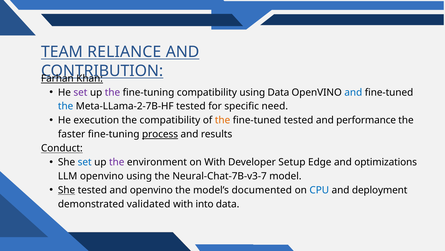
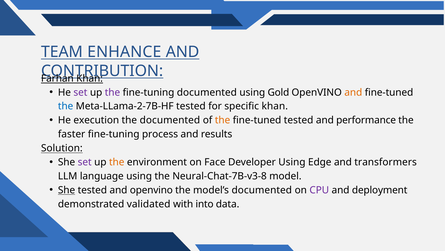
RELIANCE: RELIANCE -> ENHANCE (124, 52)
fine-tuning compatibility: compatibility -> documented (207, 92)
using Data: Data -> Gold (278, 92)
and colour: blue -> orange (353, 92)
specific need: need -> khan (275, 106)
the compatibility: compatibility -> documented (170, 120)
process underline: present -> none (160, 134)
Conduct: Conduct -> Solution (62, 148)
set colour: blue -> purple (85, 162)
the colour: purple -> orange (117, 162)
on With: With -> Face (215, 162)
Developer Setup: Setup -> Using (292, 162)
optimizations: optimizations -> transformers (386, 162)
LLM openvino: openvino -> language (102, 176)
Neural-Chat-7B-v3-7: Neural-Chat-7B-v3-7 -> Neural-Chat-7B-v3-8 (220, 176)
CPU colour: blue -> purple (319, 190)
